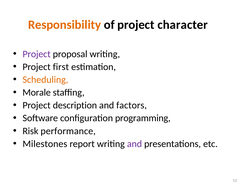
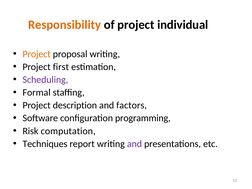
character: character -> individual (183, 25)
Project colour: purple -> orange (37, 54)
Scheduling colour: orange -> purple (45, 80)
Morale: Morale -> Formal (37, 93)
performance: performance -> computation (68, 131)
Milestones: Milestones -> Techniques (45, 144)
